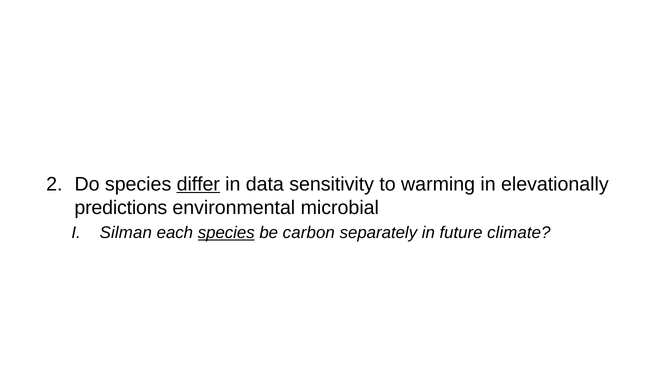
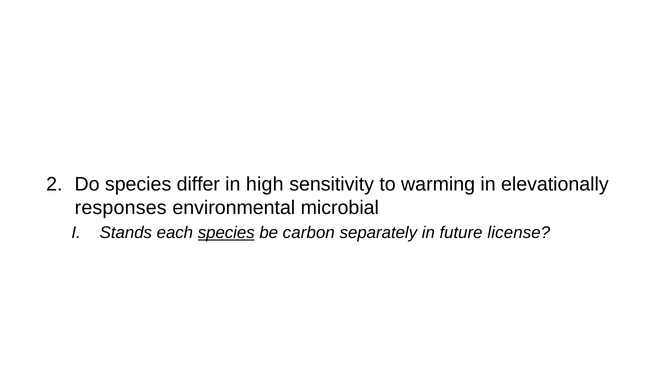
differ underline: present -> none (198, 184)
data: data -> high (265, 184)
predictions: predictions -> responses (121, 208)
Silman: Silman -> Stands (126, 233)
climate: climate -> license (519, 233)
